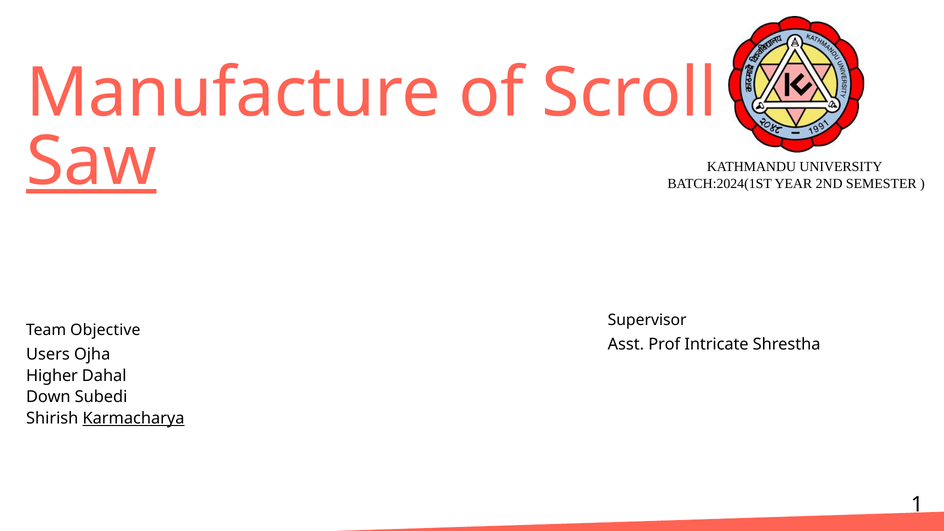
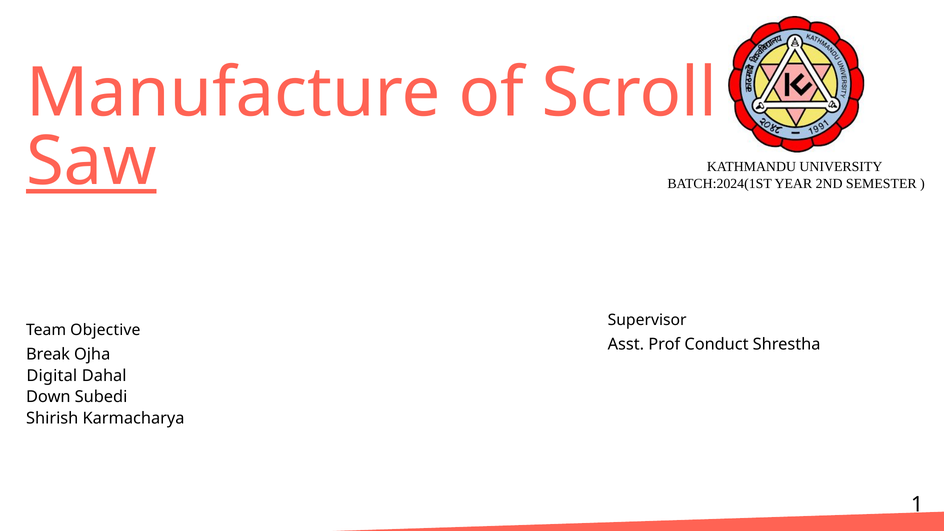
Intricate: Intricate -> Conduct (717, 344)
Users: Users -> Break (48, 354)
Higher: Higher -> Digital (52, 376)
Karmacharya underline: present -> none (134, 418)
